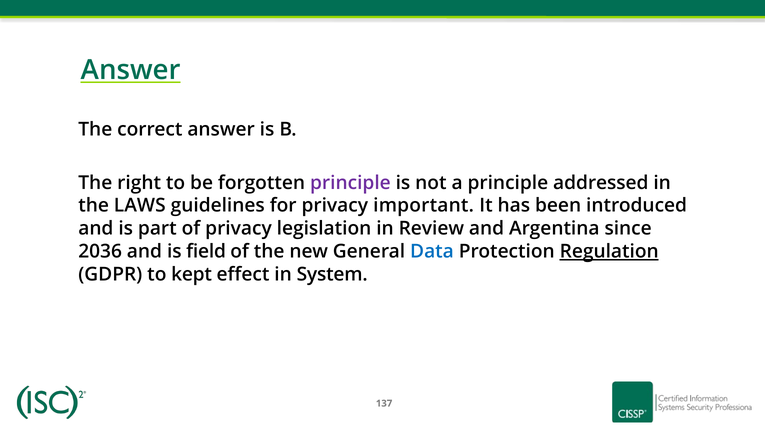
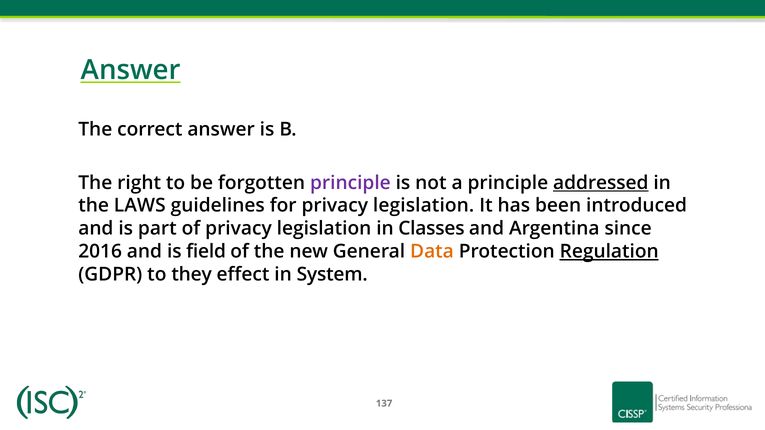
addressed underline: none -> present (601, 183)
for privacy important: important -> legislation (424, 206)
Review: Review -> Classes (431, 229)
2036: 2036 -> 2016 (100, 252)
Data colour: blue -> orange (432, 252)
kept: kept -> they (192, 275)
